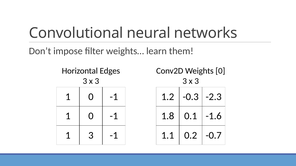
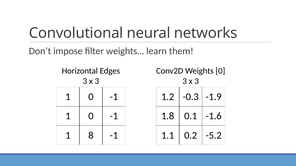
-2.3: -2.3 -> -1.9 (214, 97)
1 3: 3 -> 8 (91, 136)
-0.7: -0.7 -> -5.2 (214, 136)
